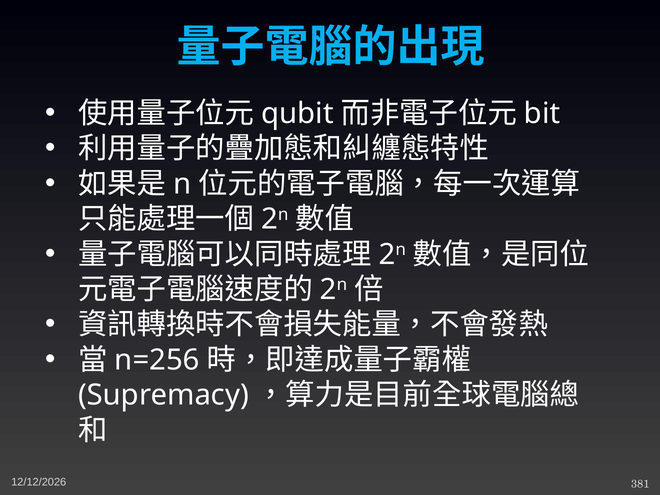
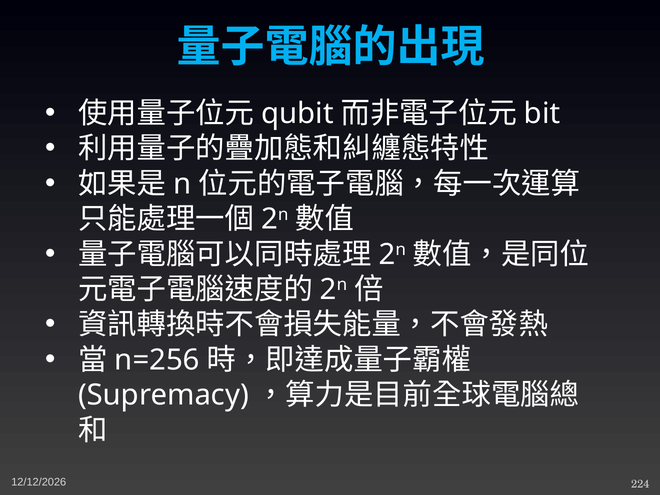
381: 381 -> 224 (640, 484)
